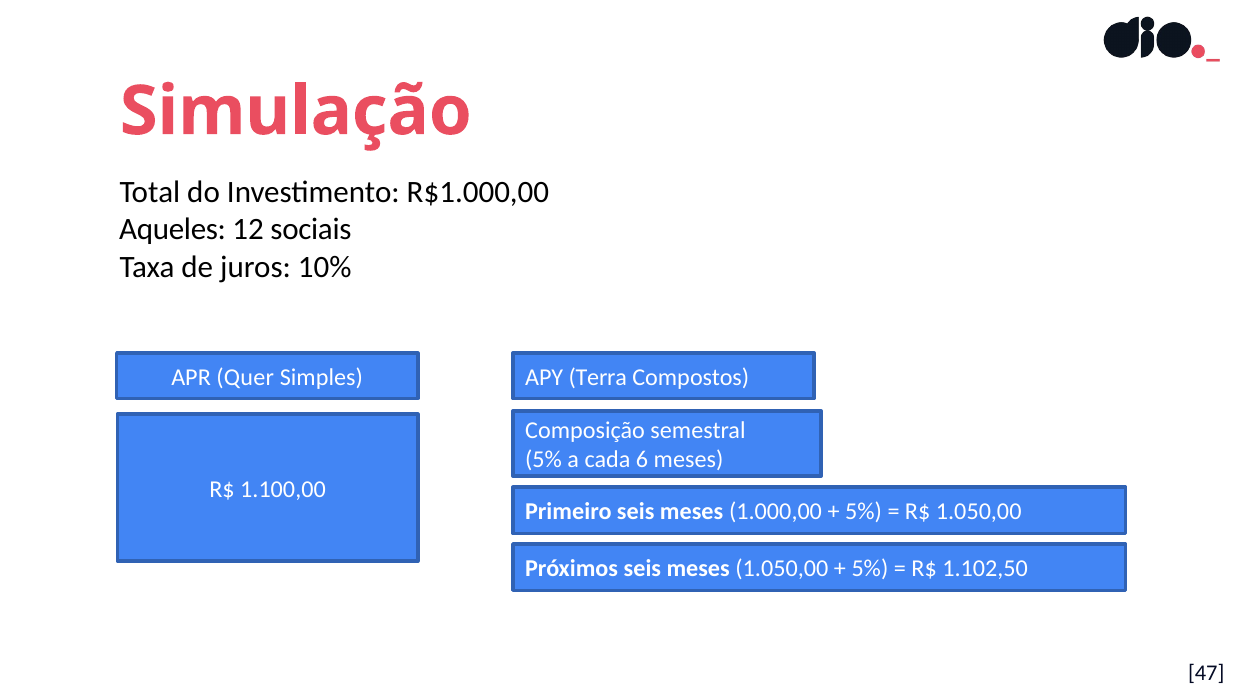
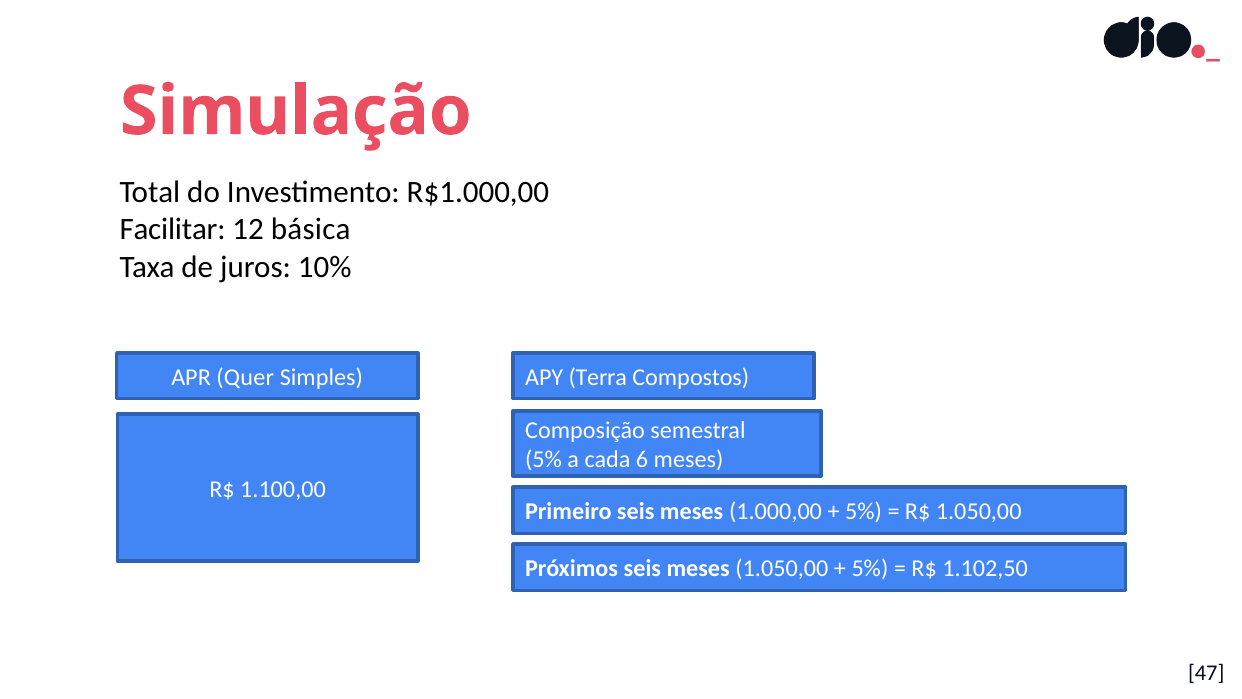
Aqueles: Aqueles -> Facilitar (173, 229)
sociais: sociais -> básica (311, 229)
